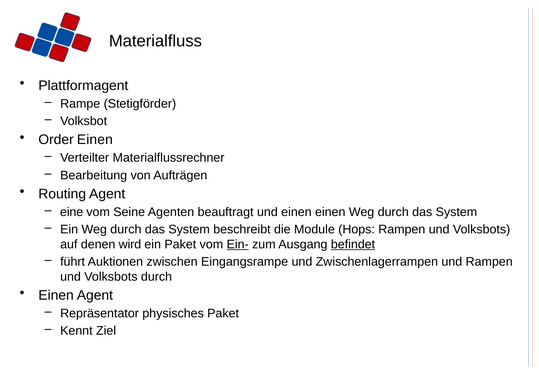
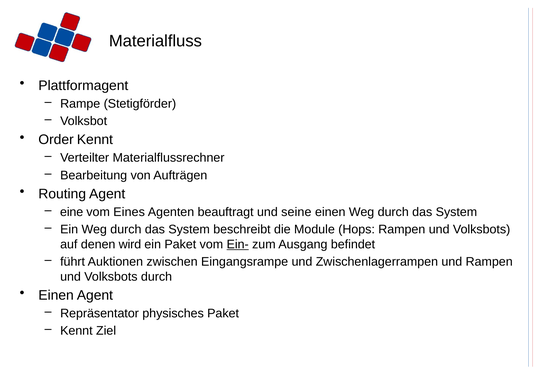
Order Einen: Einen -> Kennt (95, 140)
Seine: Seine -> Eines (129, 212)
und einen: einen -> seine (296, 212)
befindet underline: present -> none (353, 244)
